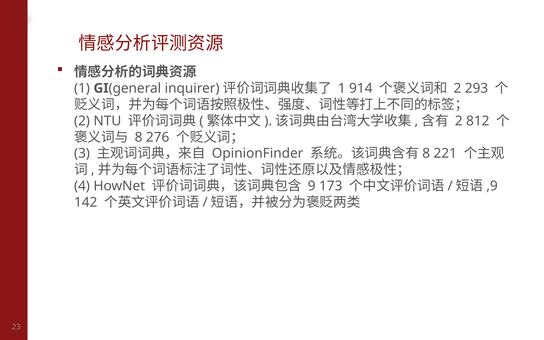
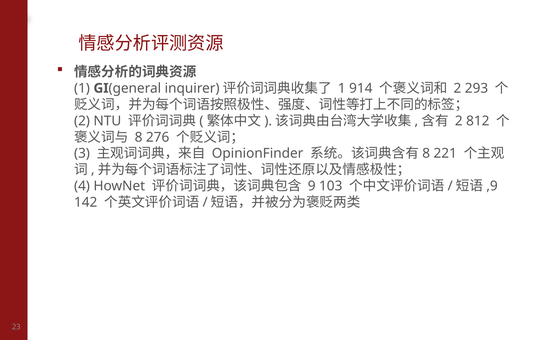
173: 173 -> 103 (331, 186)
